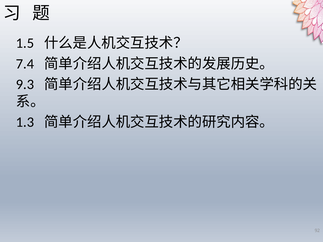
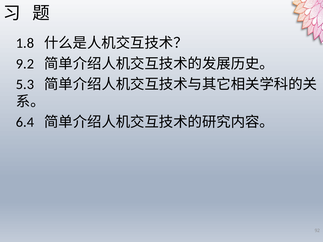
1.5: 1.5 -> 1.8 (25, 43)
7.4: 7.4 -> 9.2 (25, 64)
9.3: 9.3 -> 5.3 (25, 85)
1.3: 1.3 -> 6.4 (25, 122)
